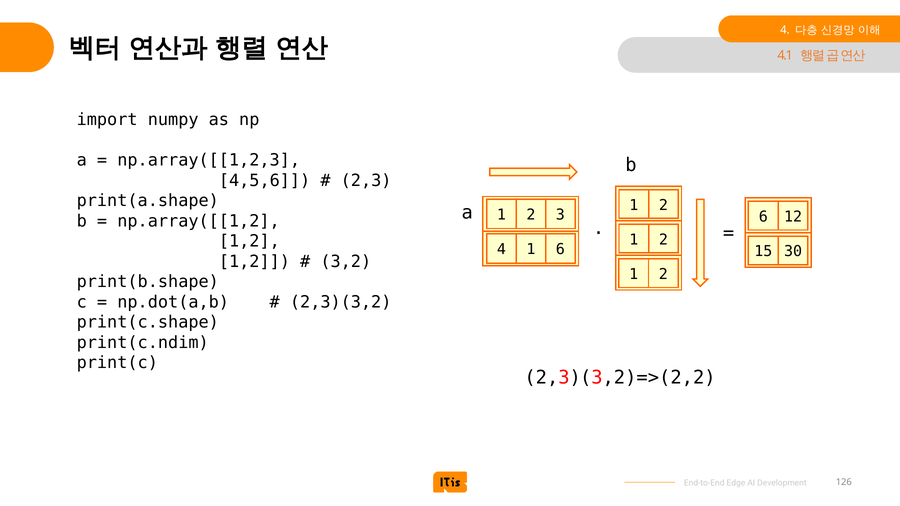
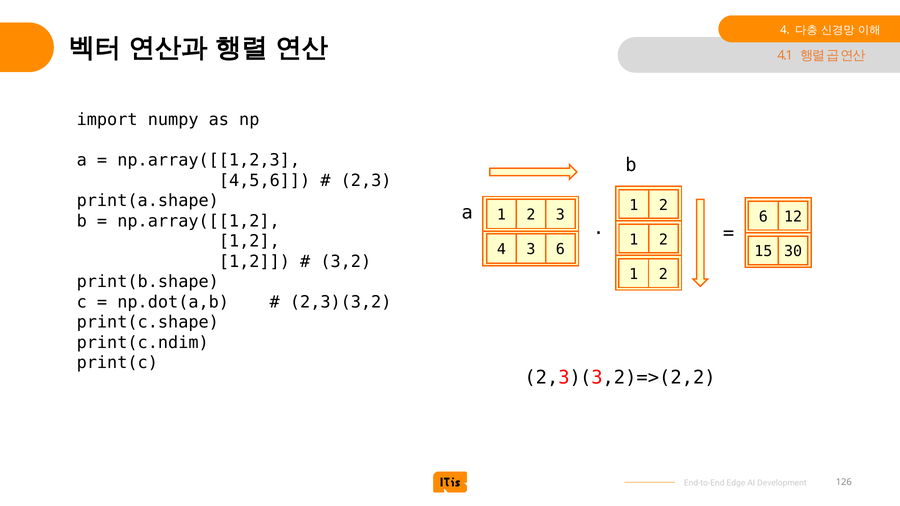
4 1: 1 -> 3 (531, 250)
